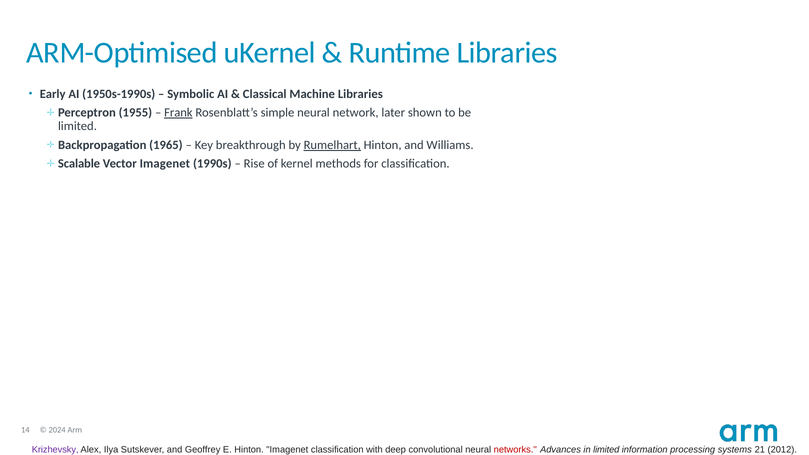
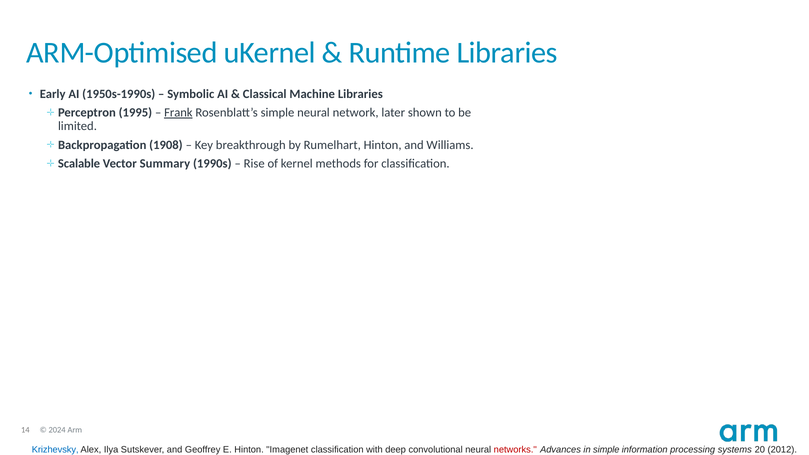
1955: 1955 -> 1995 (135, 113)
1965: 1965 -> 1908 (166, 145)
Rumelhart underline: present -> none (332, 145)
Vector Imagenet: Imagenet -> Summary (165, 164)
Krizhevsky colour: purple -> blue (55, 450)
in limited: limited -> simple (606, 450)
21: 21 -> 20 (760, 450)
